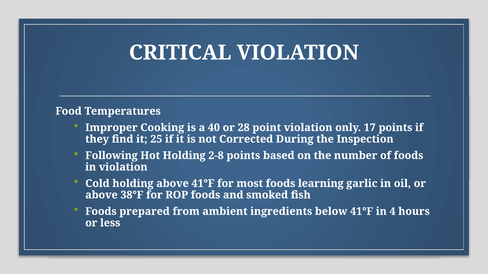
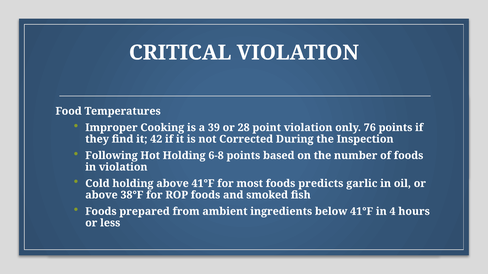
40: 40 -> 39 (214, 128)
17: 17 -> 76 (370, 128)
25: 25 -> 42 (156, 139)
2-8: 2-8 -> 6-8 (216, 156)
learning: learning -> predicts (321, 184)
